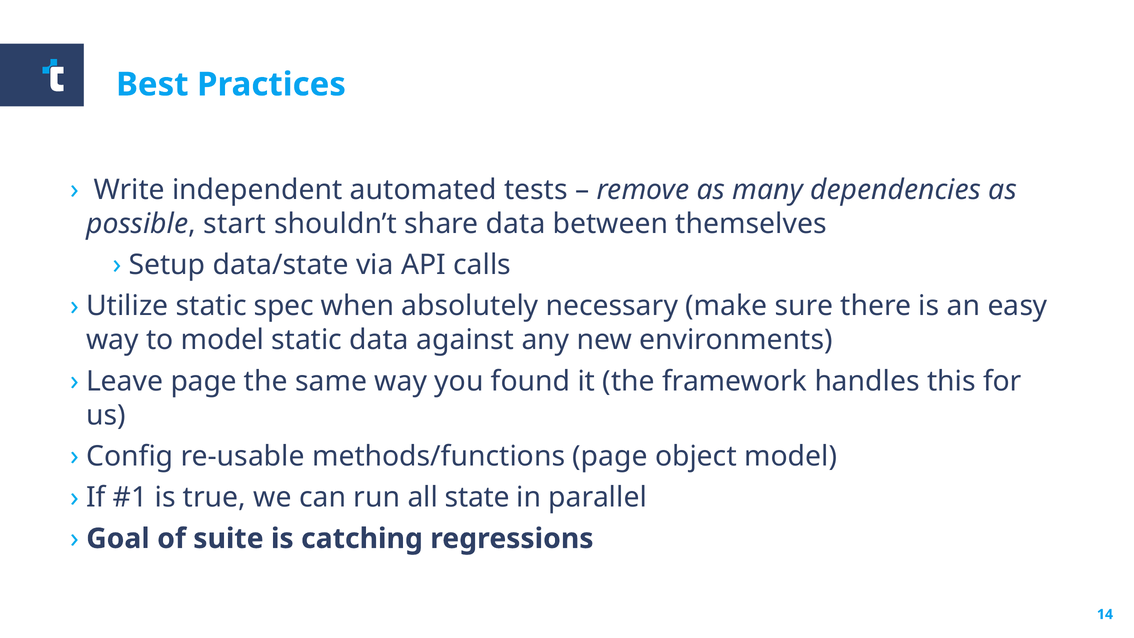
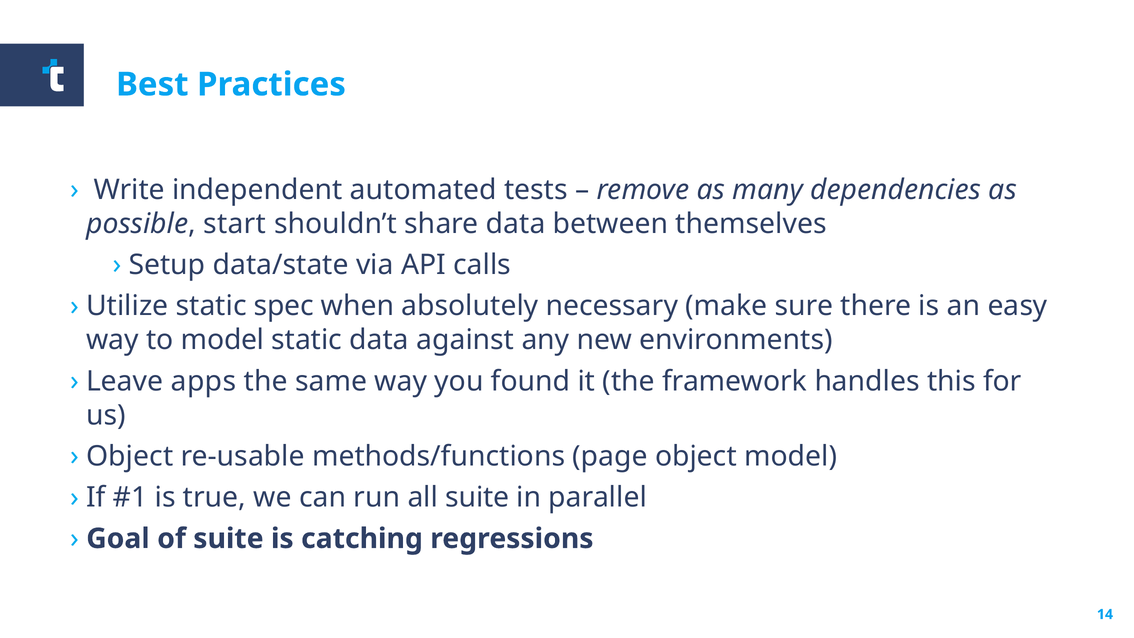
Leave page: page -> apps (203, 381)
Config: Config -> Object (130, 456)
all state: state -> suite (477, 497)
